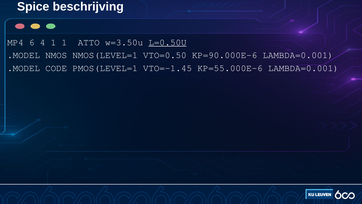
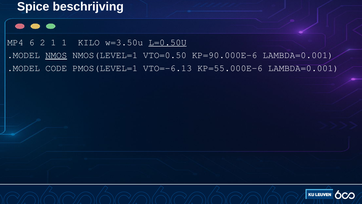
4: 4 -> 2 (43, 42)
ATTO: ATTO -> KILO (89, 42)
NMOS underline: none -> present (56, 55)
VTO=-1.45: VTO=-1.45 -> VTO=-6.13 (168, 68)
